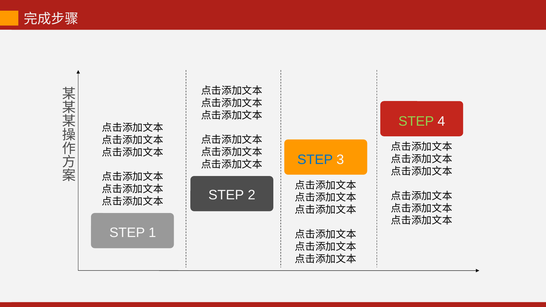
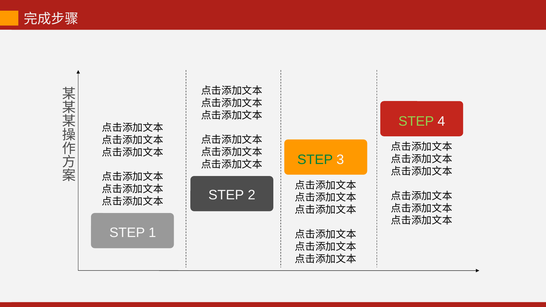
STEP colour: blue -> green (315, 160)
